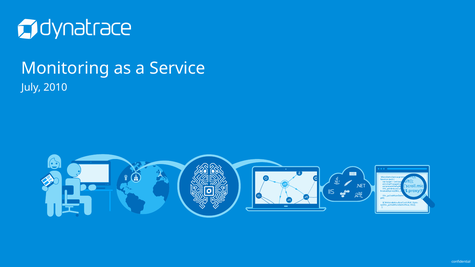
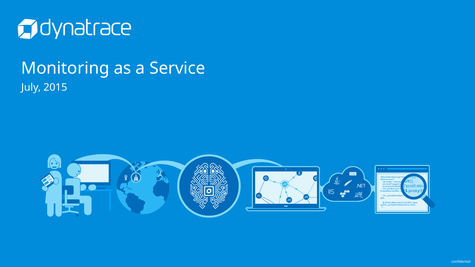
2010: 2010 -> 2015 (55, 88)
